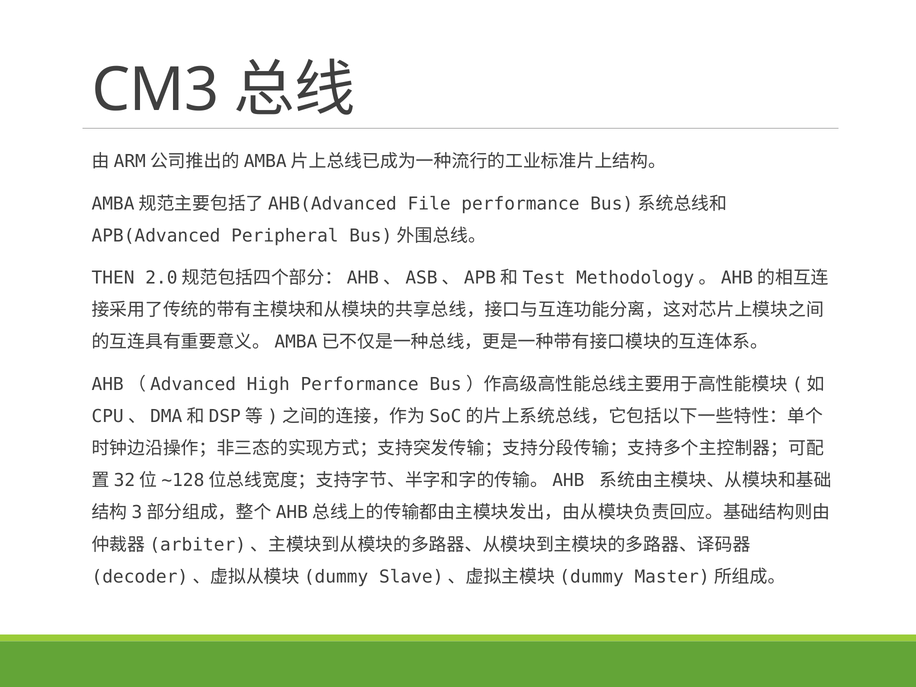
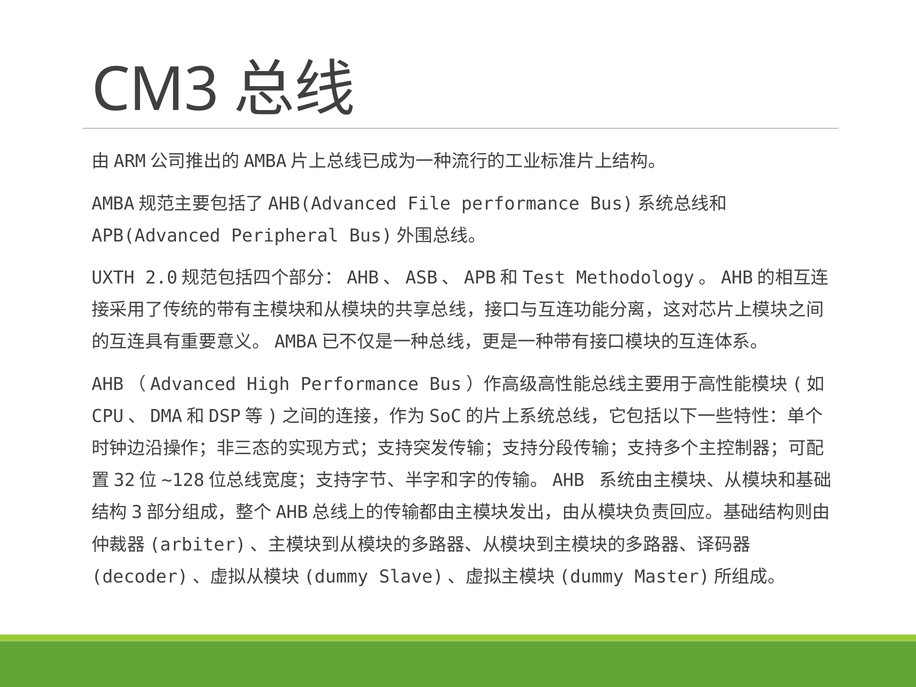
THEN: THEN -> UXTH (113, 278)
